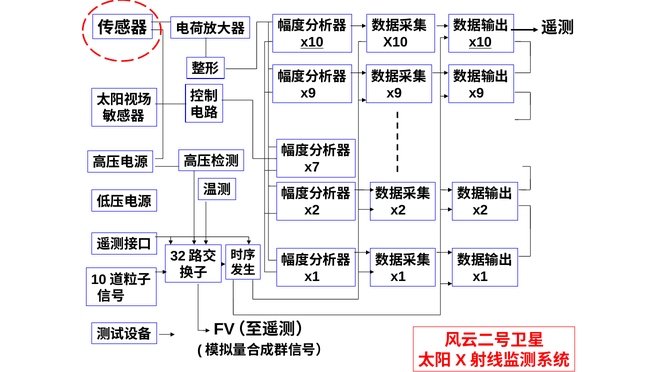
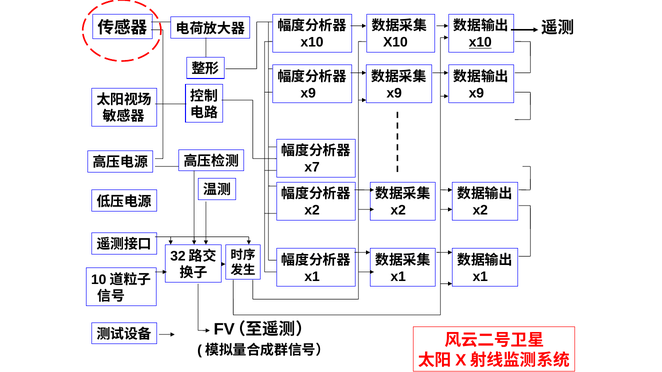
x10 underline: present -> none (312, 42)
